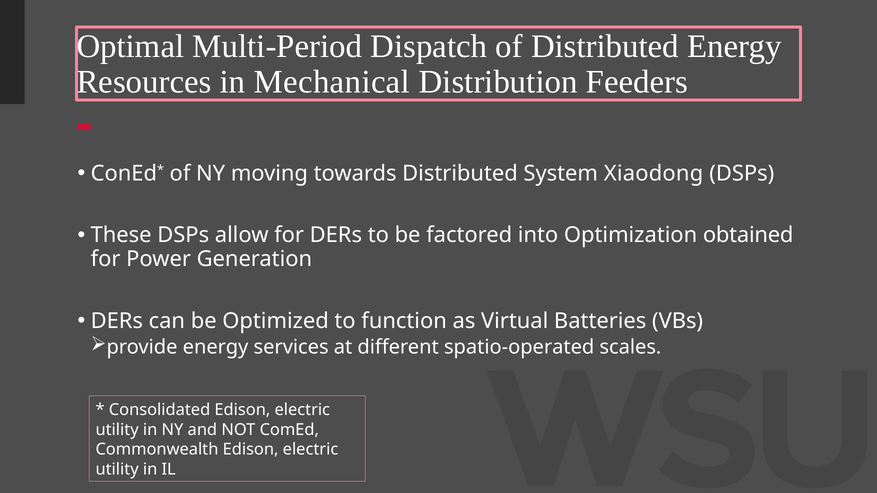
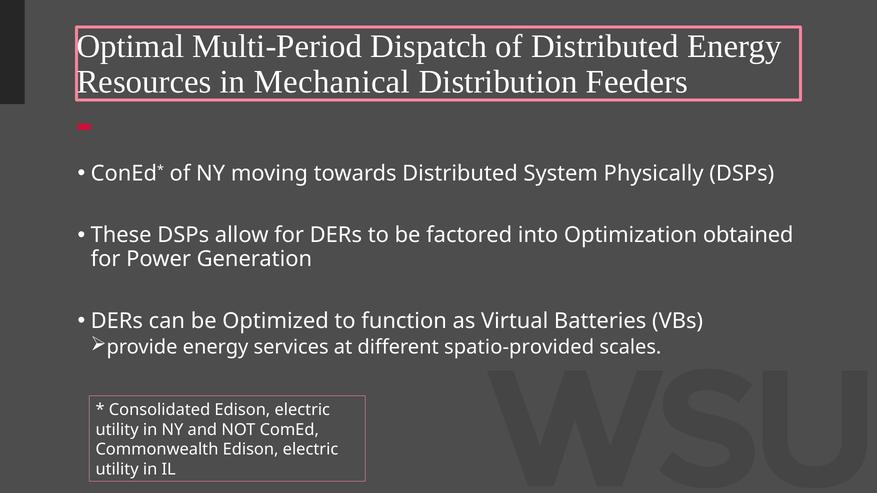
Xiaodong: Xiaodong -> Physically (654, 173)
spatio-operated: spatio-operated -> spatio-provided (519, 347)
